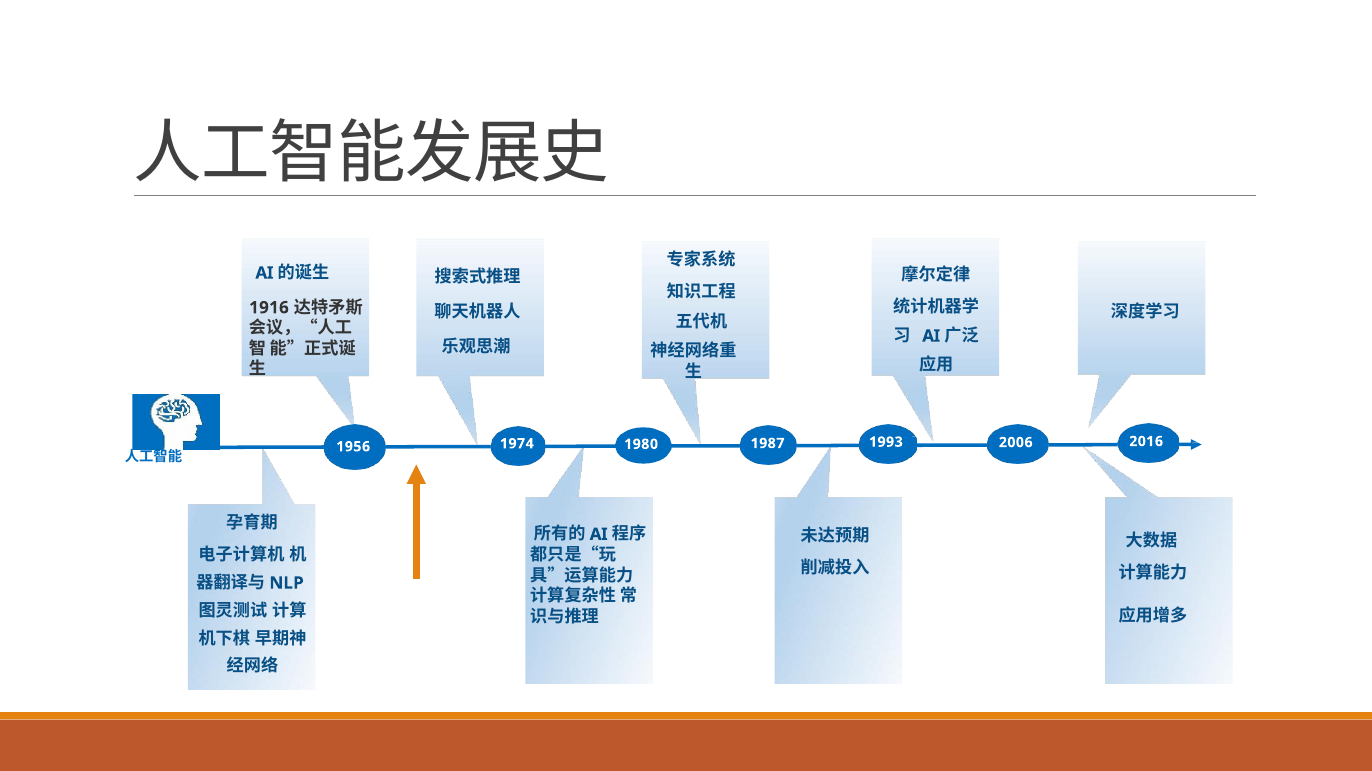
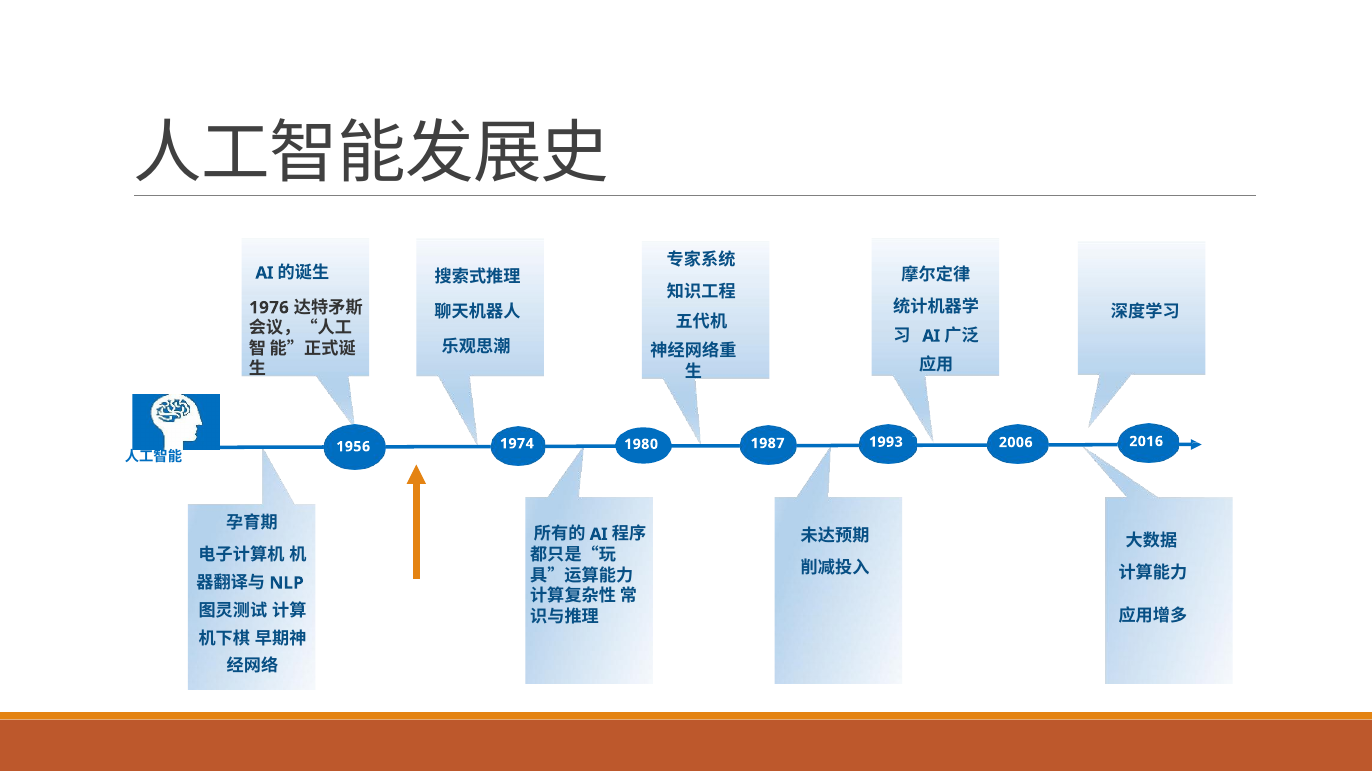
1916: 1916 -> 1976 (269, 308)
